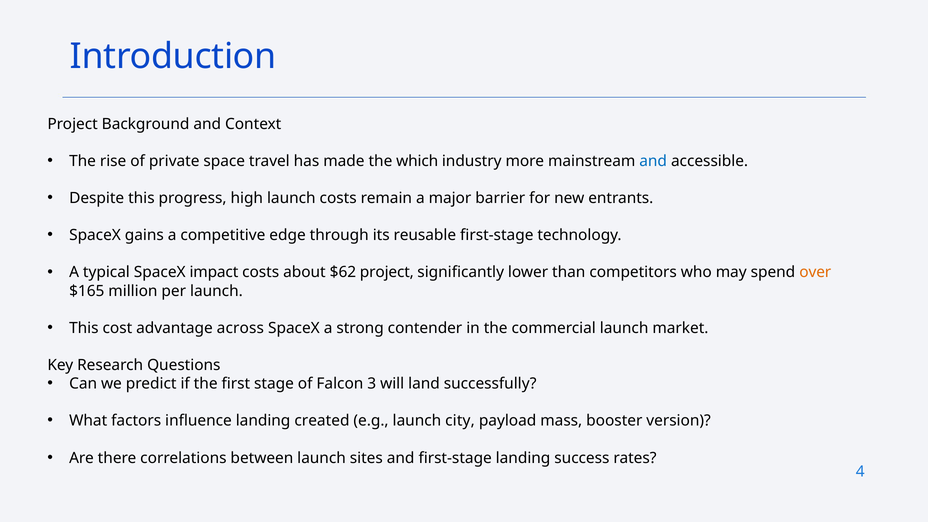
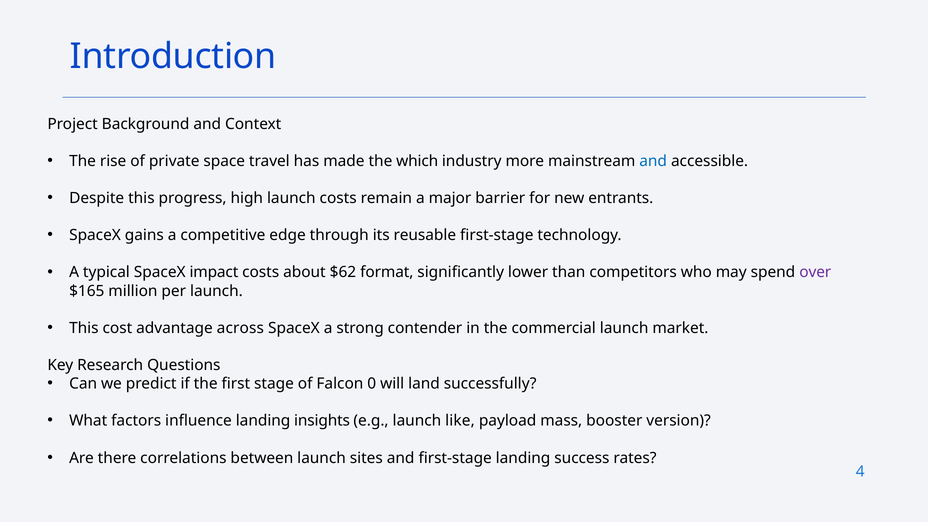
$62 project: project -> format (387, 272)
over colour: orange -> purple (815, 272)
3: 3 -> 0 (372, 384)
created: created -> insights (322, 421)
city: city -> like (460, 421)
